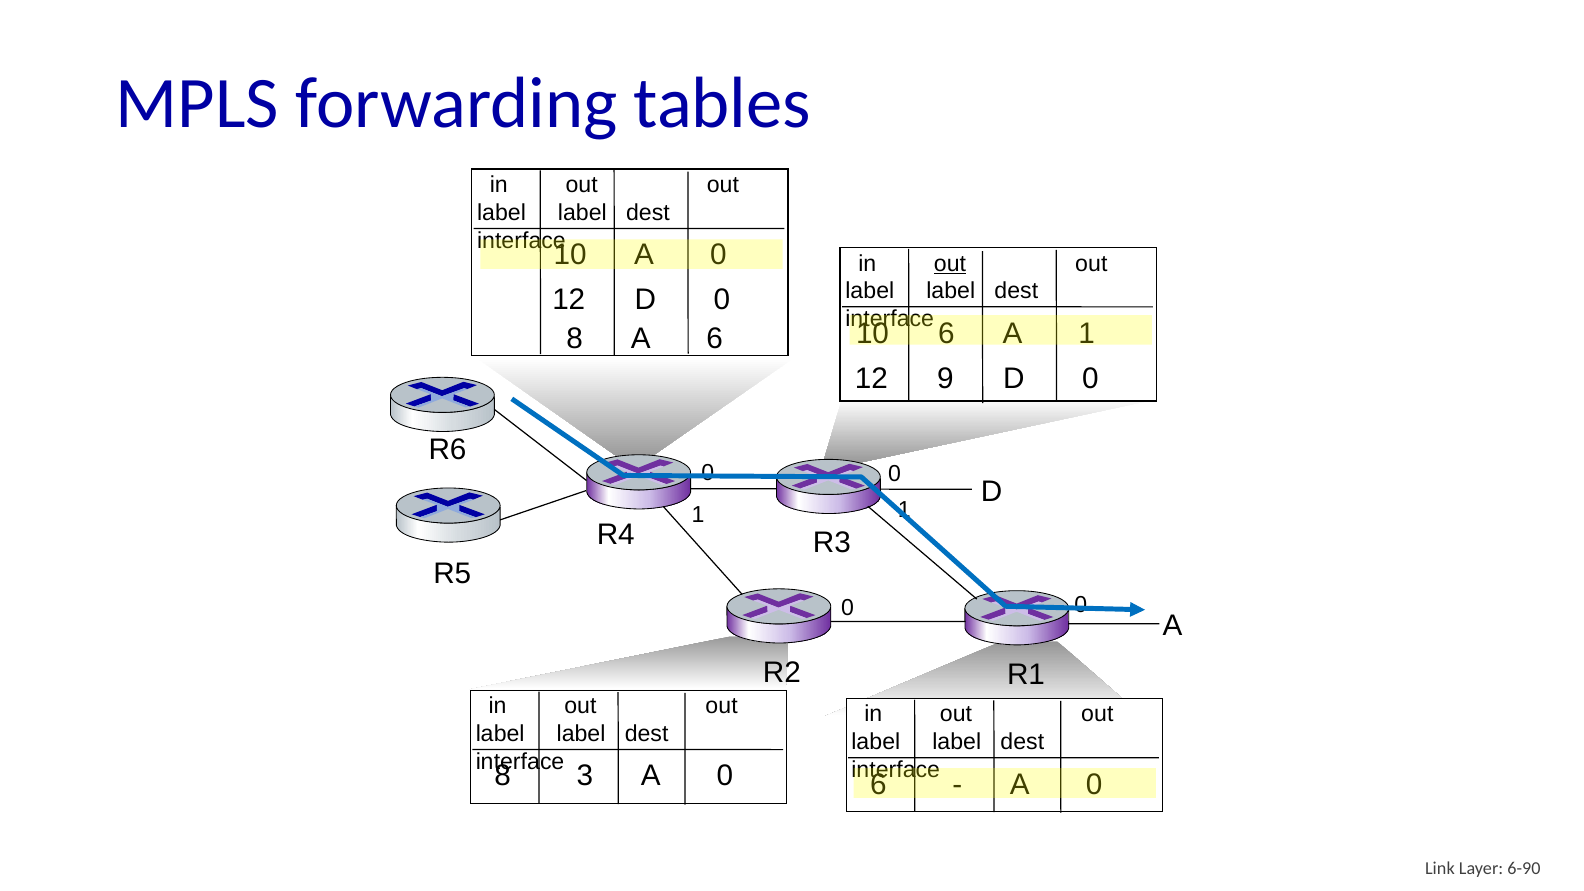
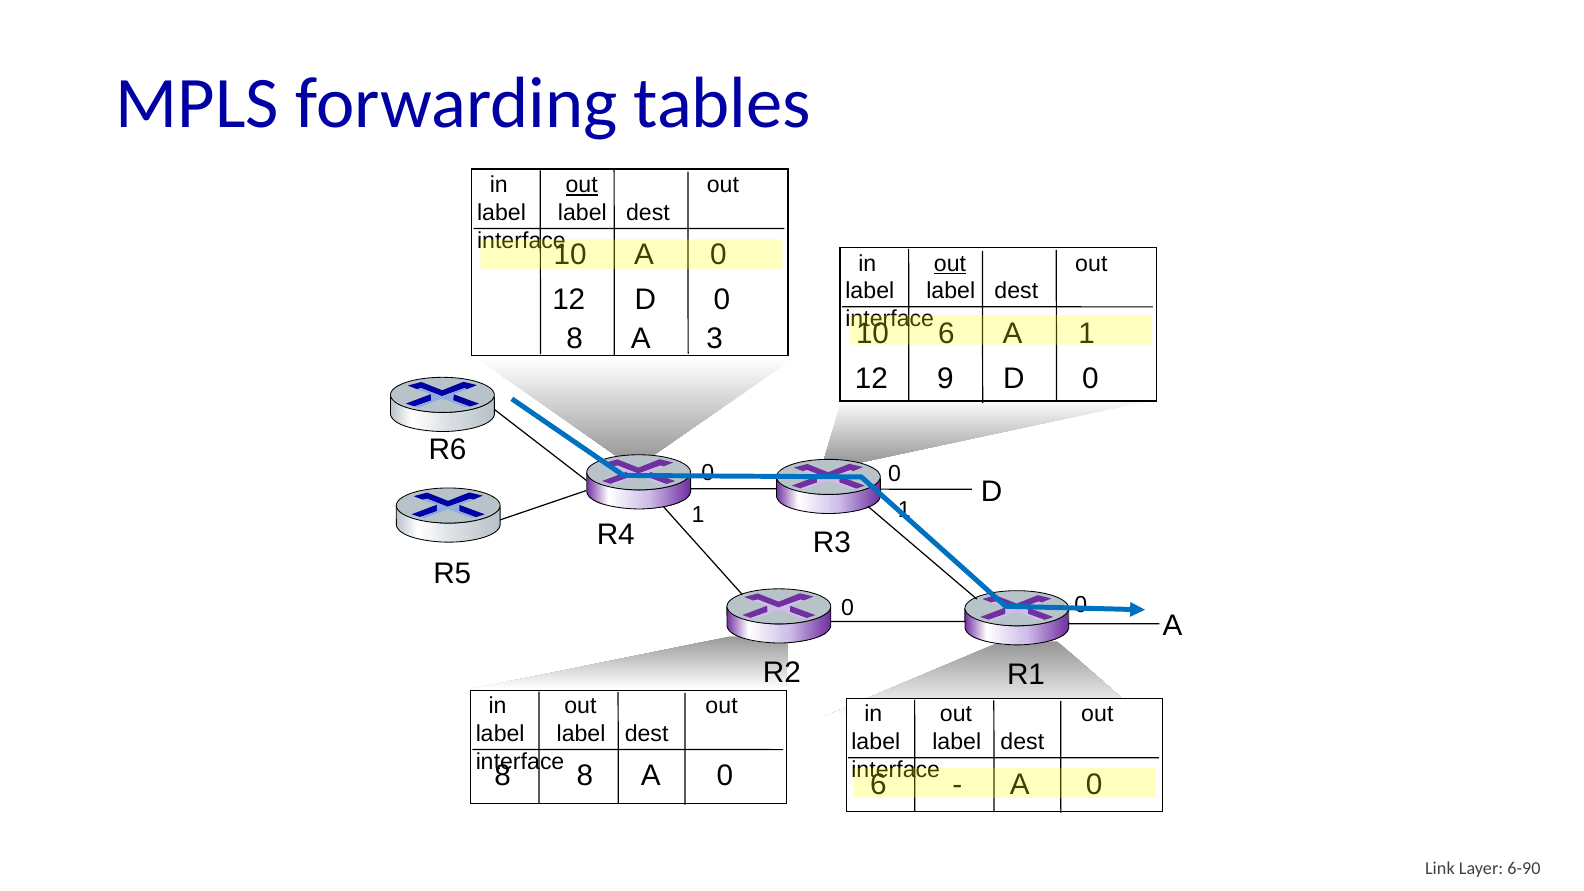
out underline: none -> present (582, 185)
A 6: 6 -> 3 (715, 339)
3: 3 -> 8 (585, 776)
